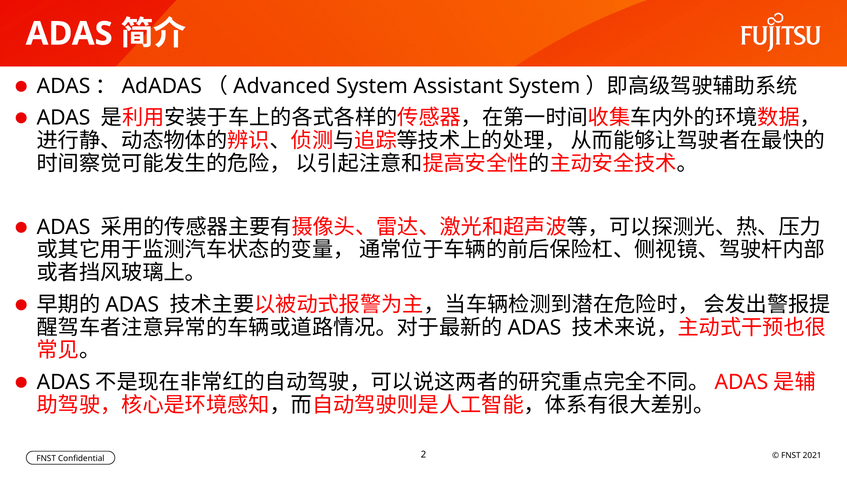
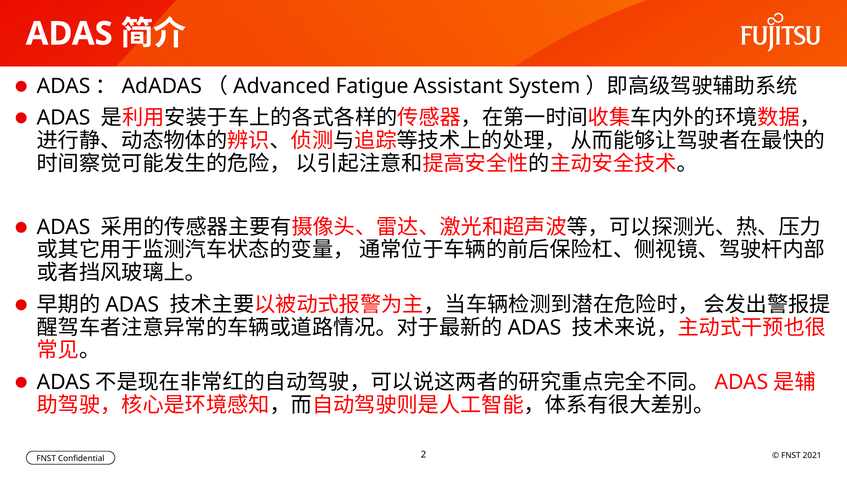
ADAS：AdADAS（Advanced System: System -> Fatigue (372, 86)
